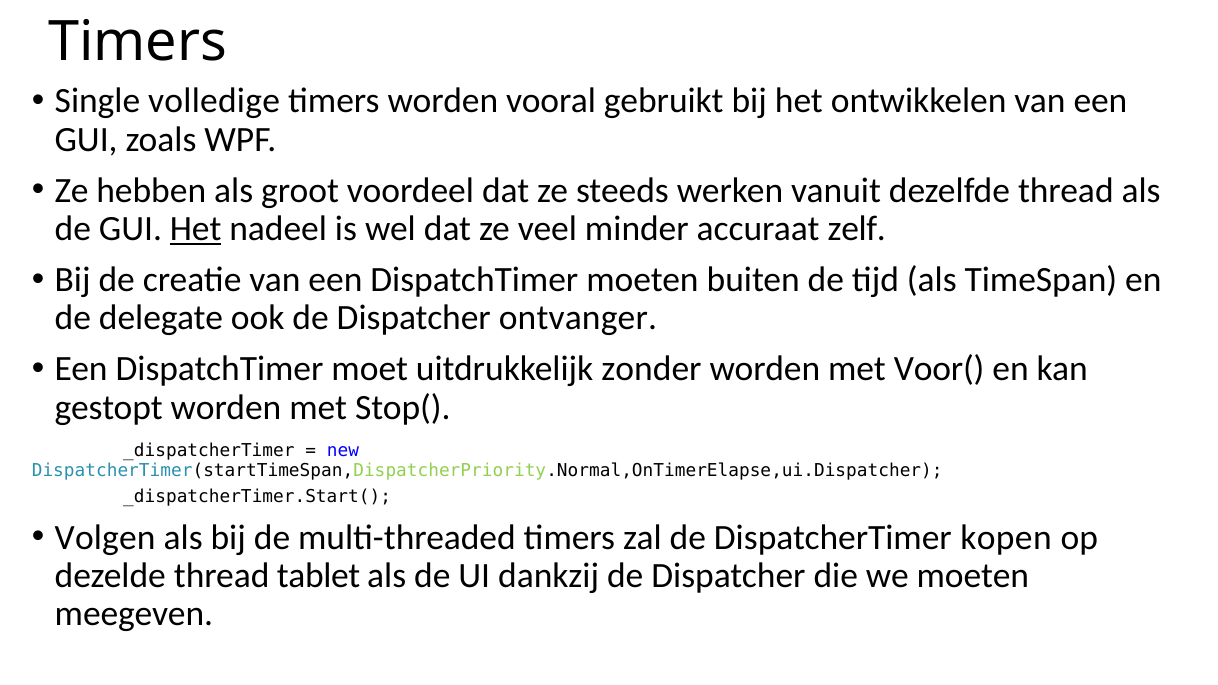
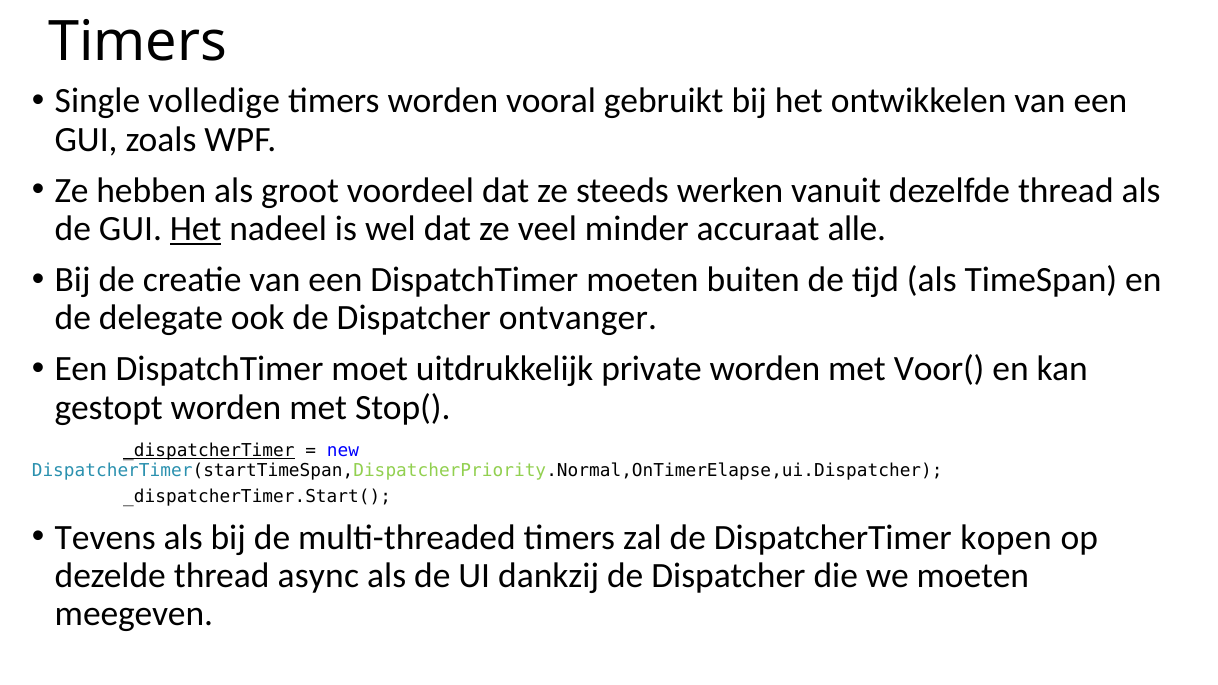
zelf: zelf -> alle (857, 229)
zonder: zonder -> private (652, 369)
_dispatcherTimer underline: none -> present (209, 451)
Volgen: Volgen -> Tevens (105, 538)
tablet: tablet -> async (318, 576)
